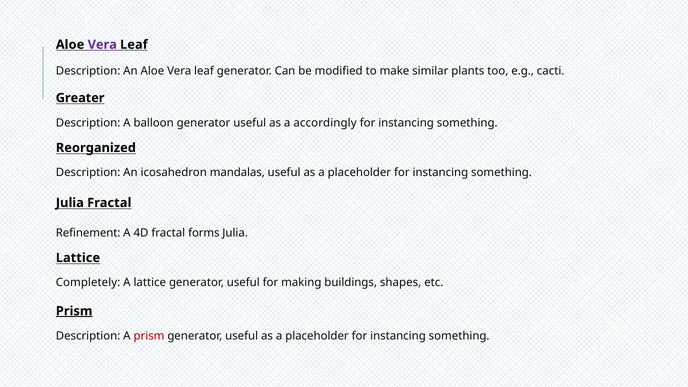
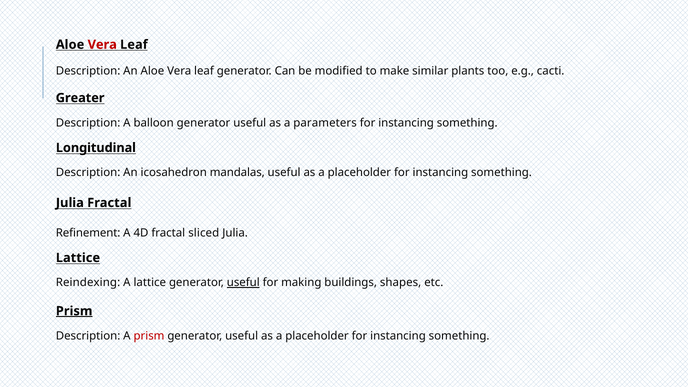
Vera colour: purple -> red (102, 45)
accordingly: accordingly -> parameters (325, 123)
Reorganized: Reorganized -> Longitudinal (96, 148)
forms: forms -> sliced (204, 233)
Completely: Completely -> Reindexing (88, 283)
useful underline: none -> present (243, 283)
